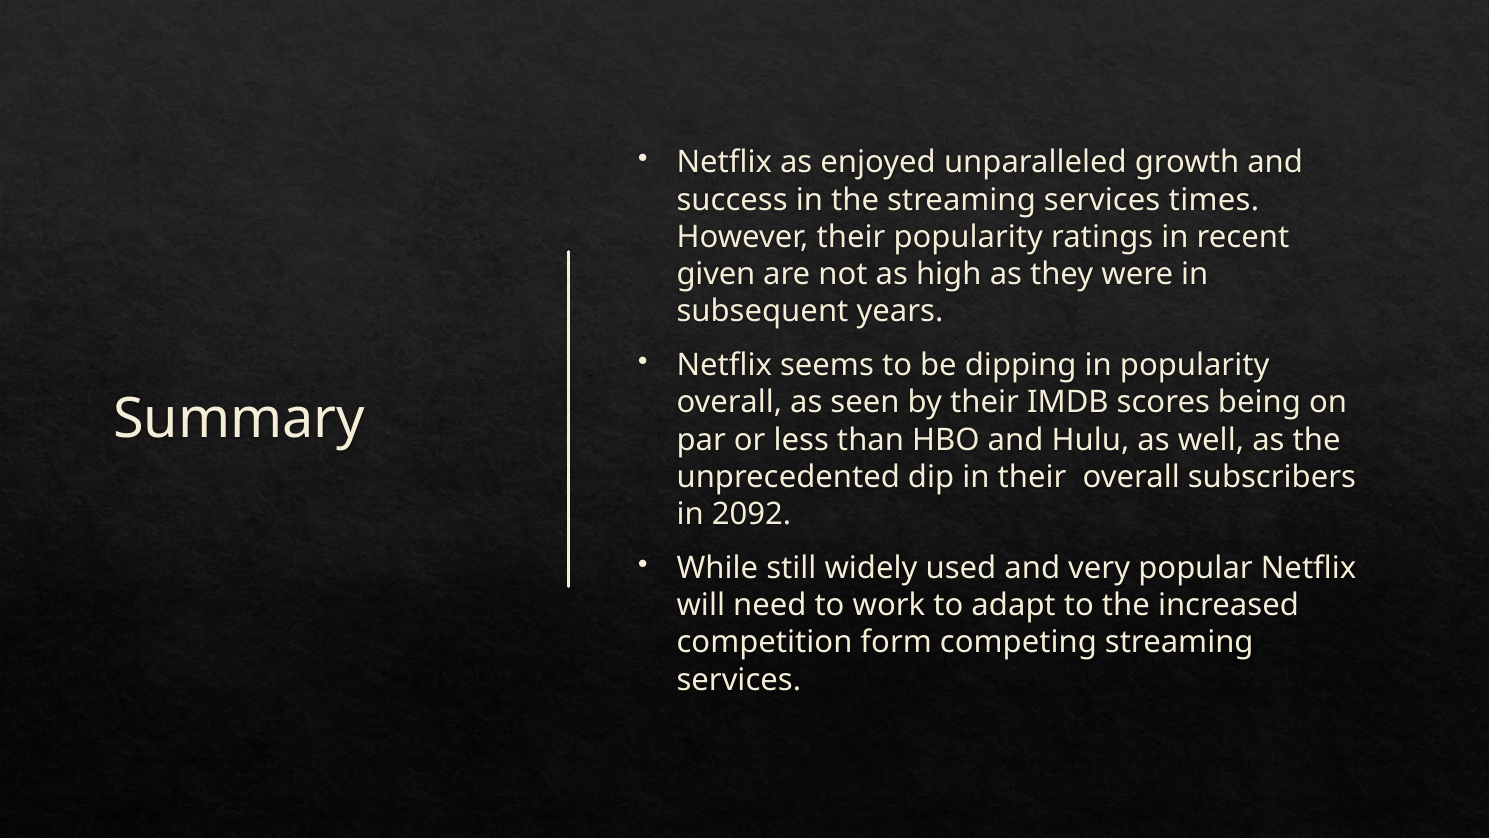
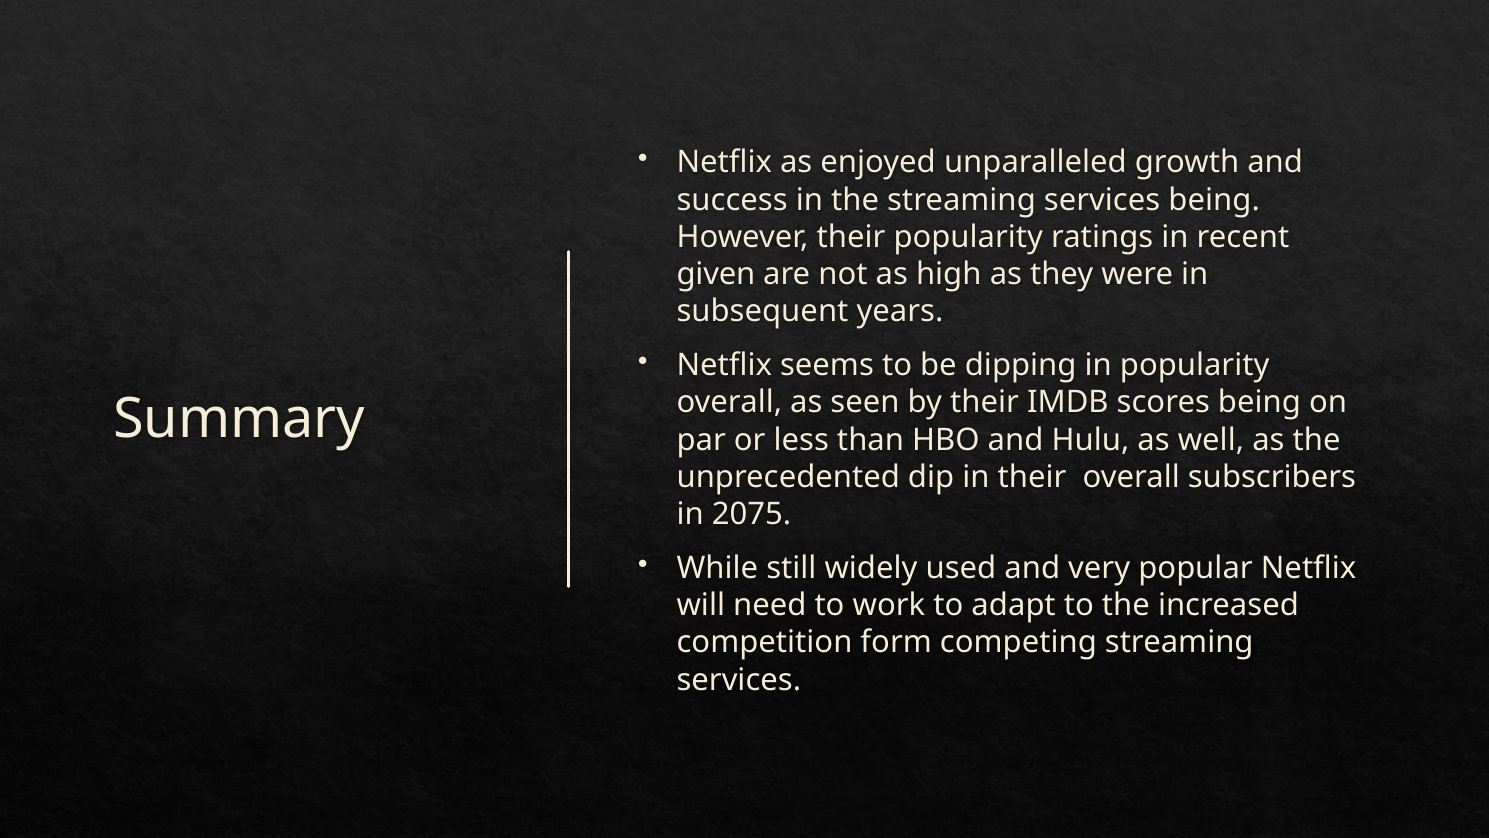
services times: times -> being (1214, 200)
2092: 2092 -> 2075 (751, 514)
